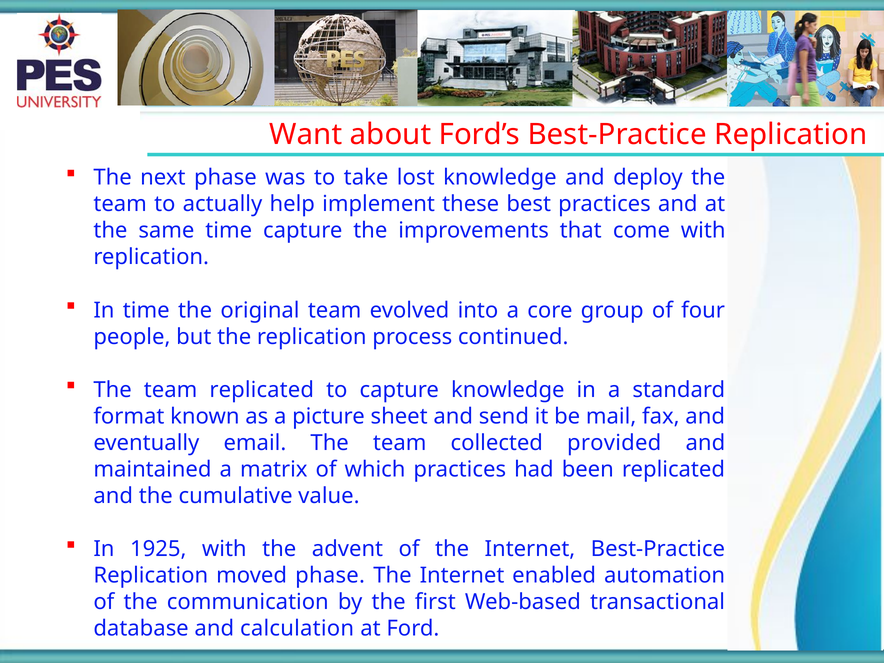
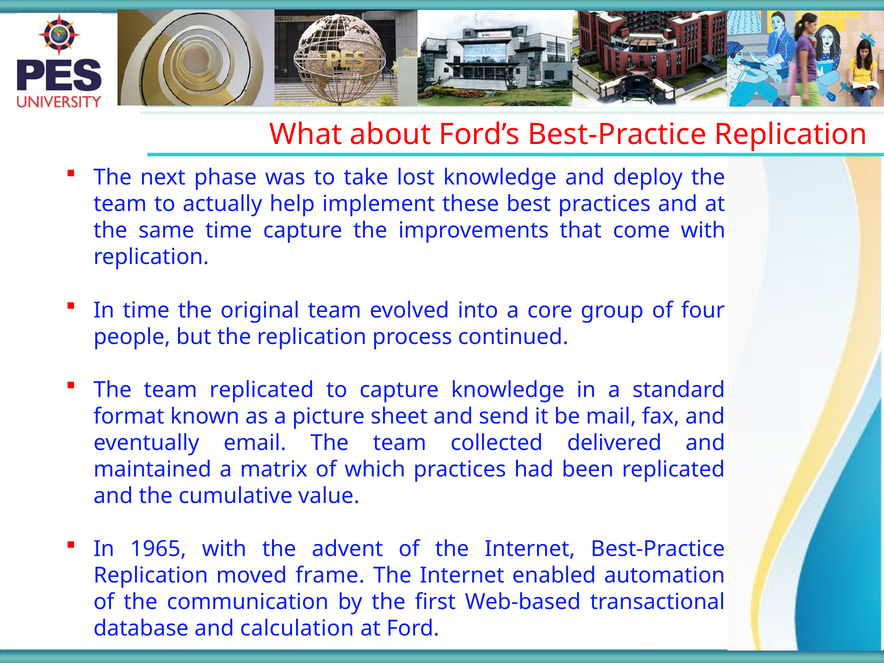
Want: Want -> What (306, 135)
provided: provided -> delivered (614, 443)
1925: 1925 -> 1965 (158, 549)
moved phase: phase -> frame (330, 575)
